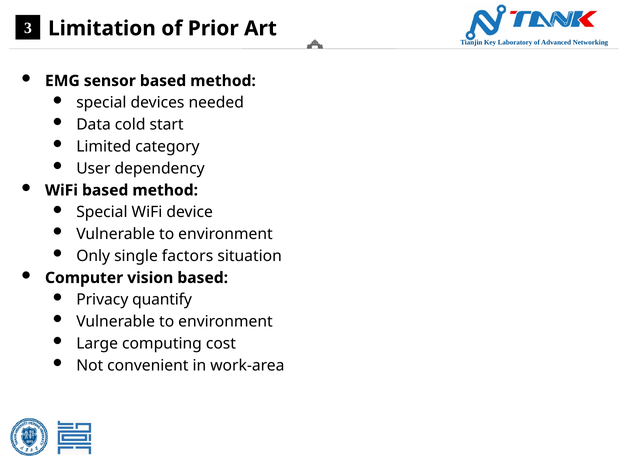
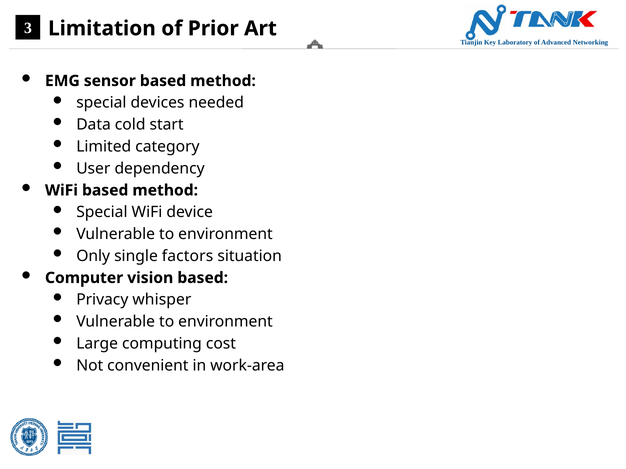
quantify: quantify -> whisper (162, 300)
